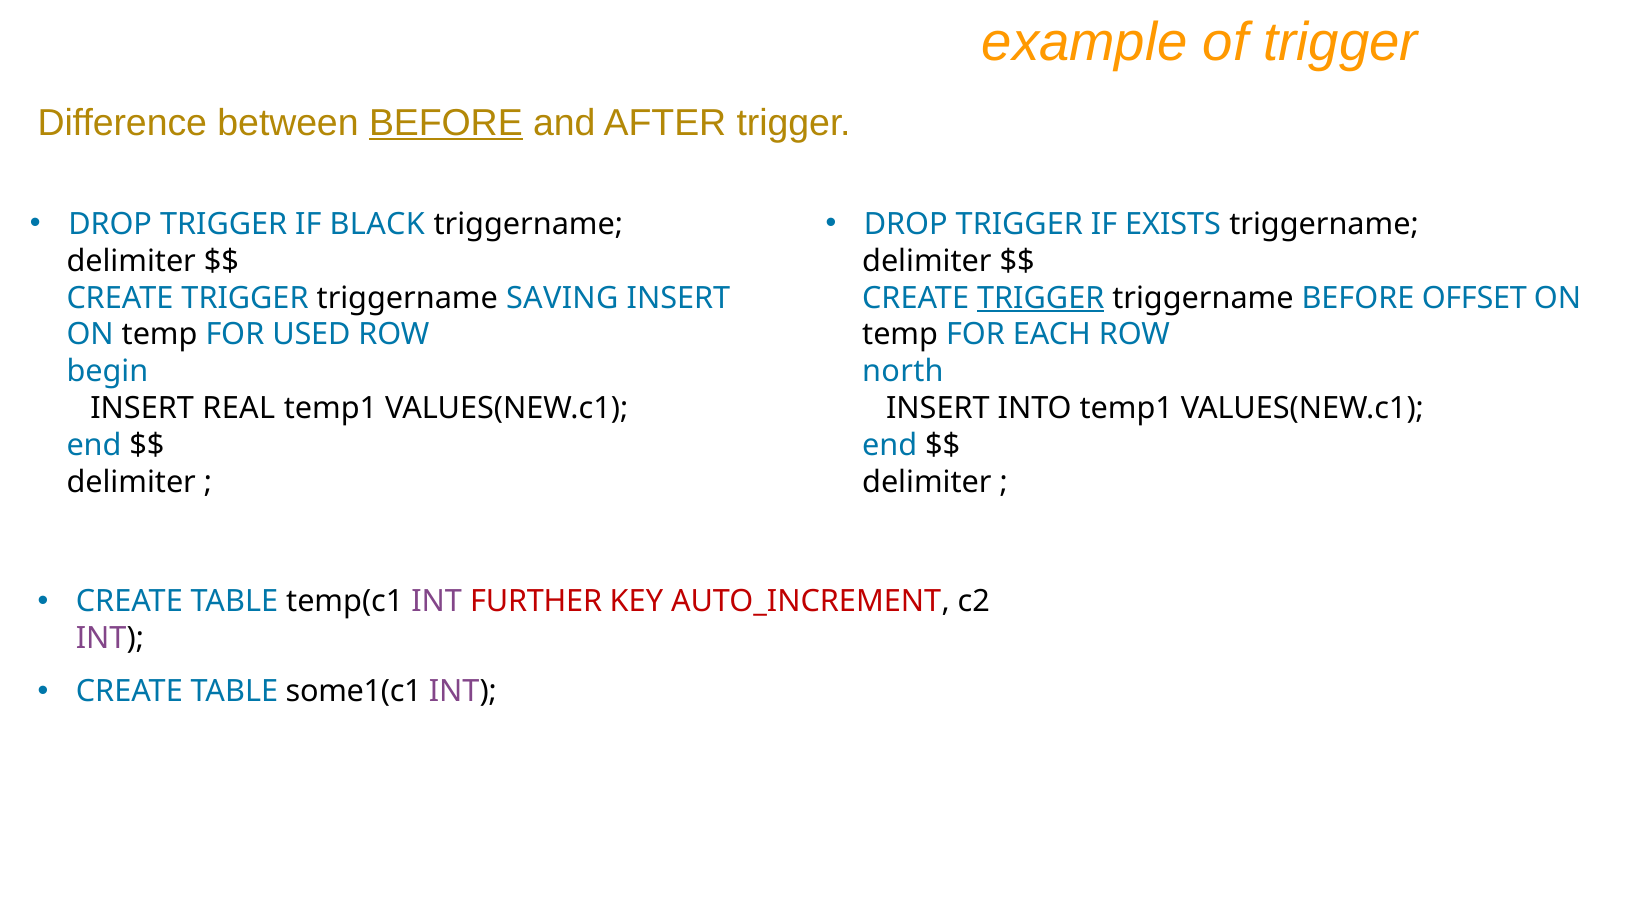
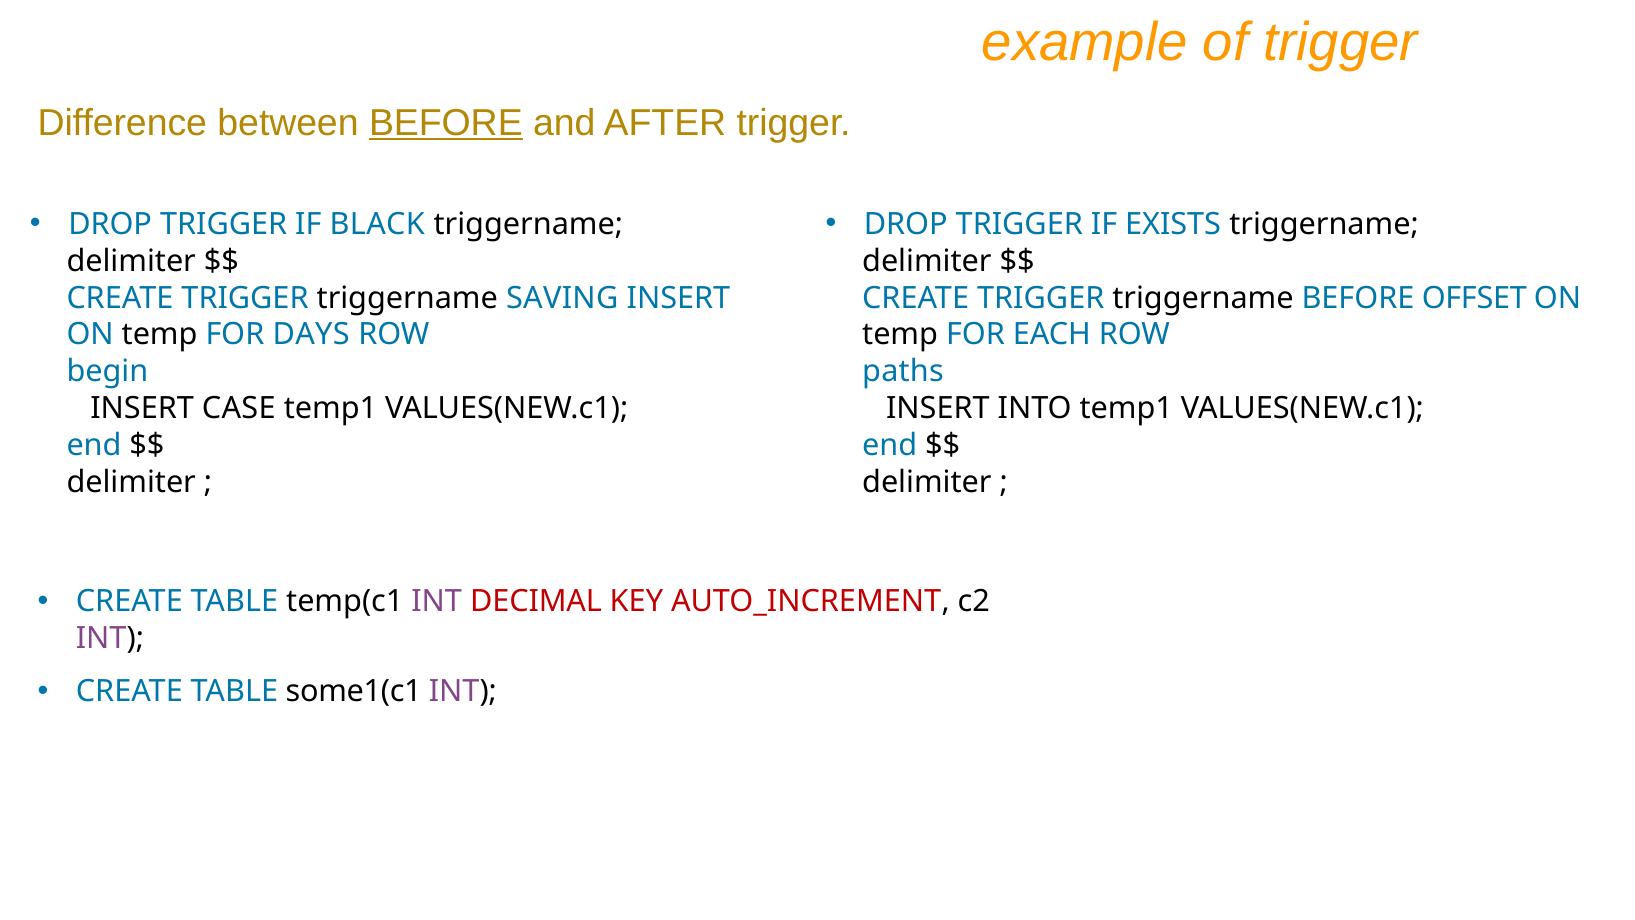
TRIGGER underline: present -> none (1041, 298)
USED: USED -> DAYS (311, 335)
north: north -> paths (903, 371)
REAL: REAL -> CASE (239, 408)
FURTHER: FURTHER -> DECIMAL (536, 602)
